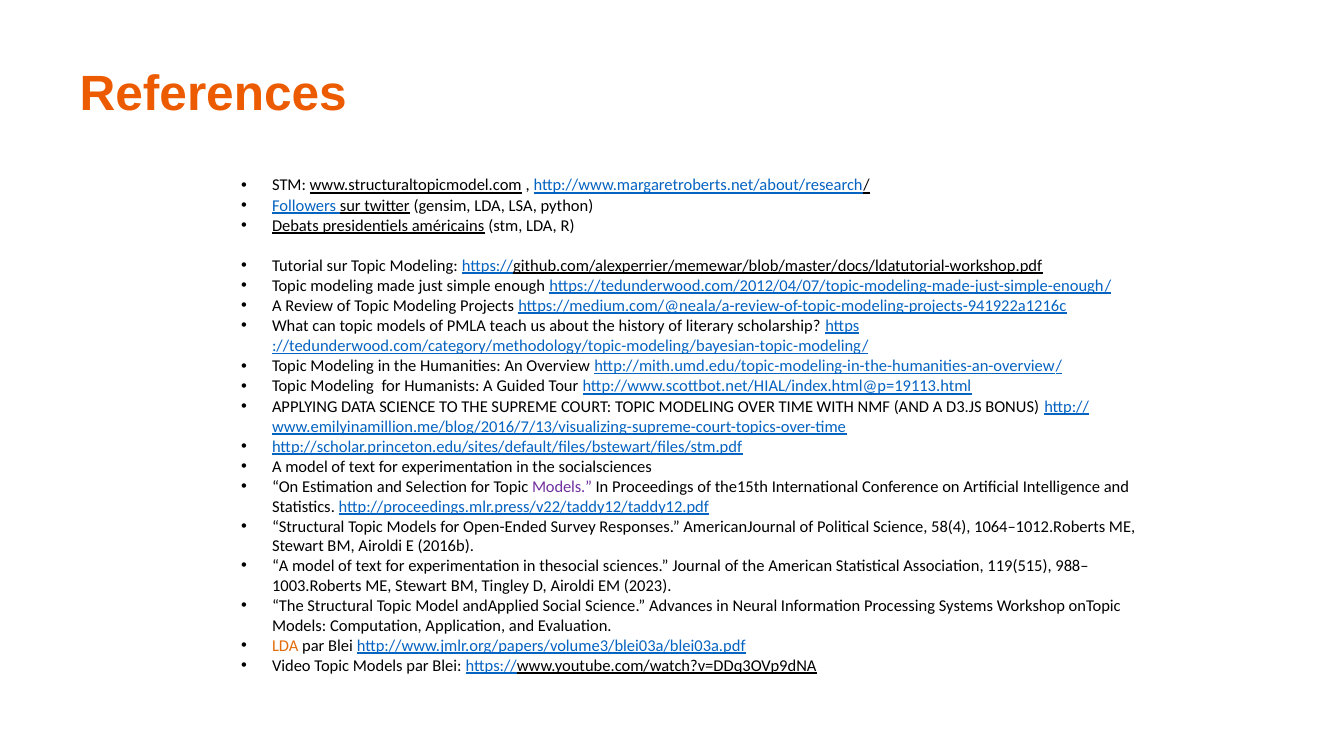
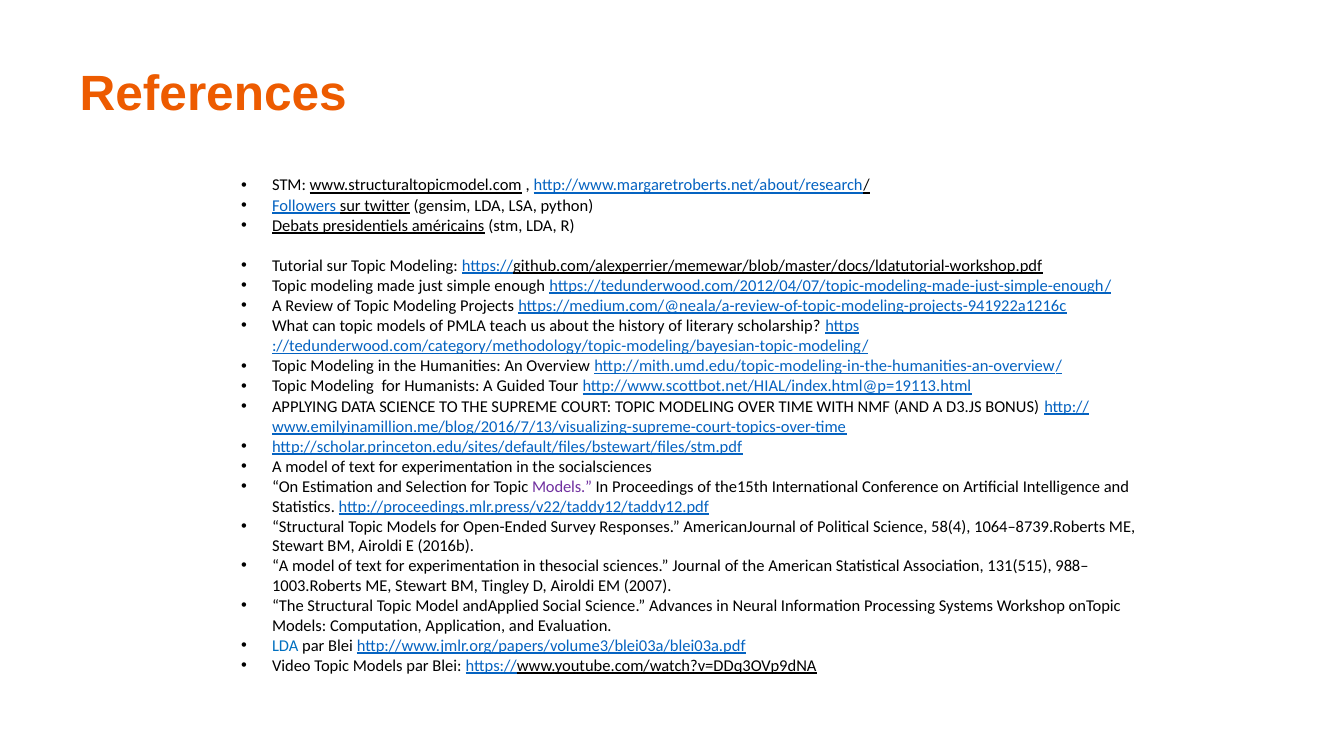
1064–1012.Roberts: 1064–1012.Roberts -> 1064–8739.Roberts (1040, 527)
119(515: 119(515 -> 131(515 (1020, 567)
2023: 2023 -> 2007 (648, 587)
LDA colour: orange -> blue (285, 646)
